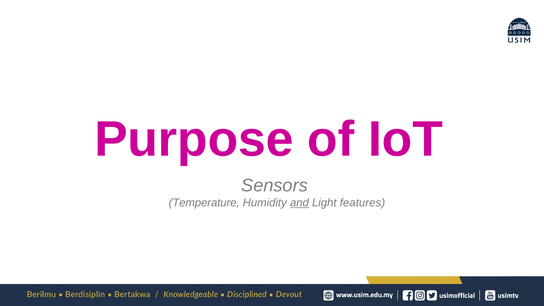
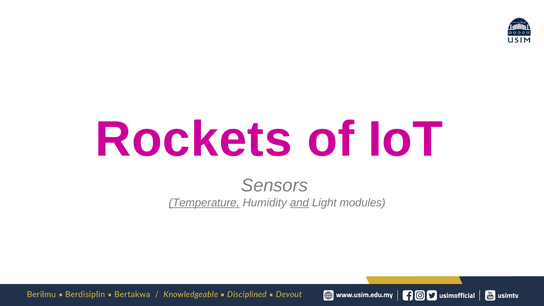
Purpose: Purpose -> Rockets (194, 139)
Temperature underline: none -> present (204, 203)
features: features -> modules (363, 203)
